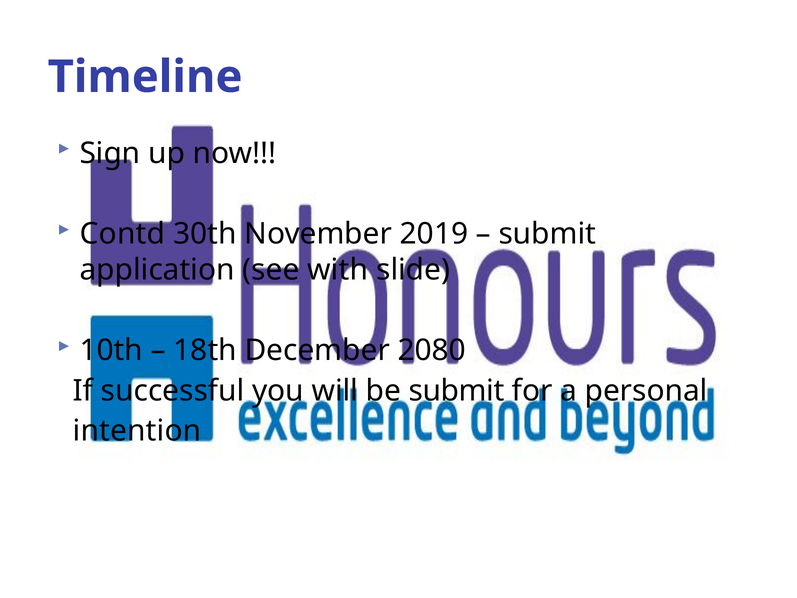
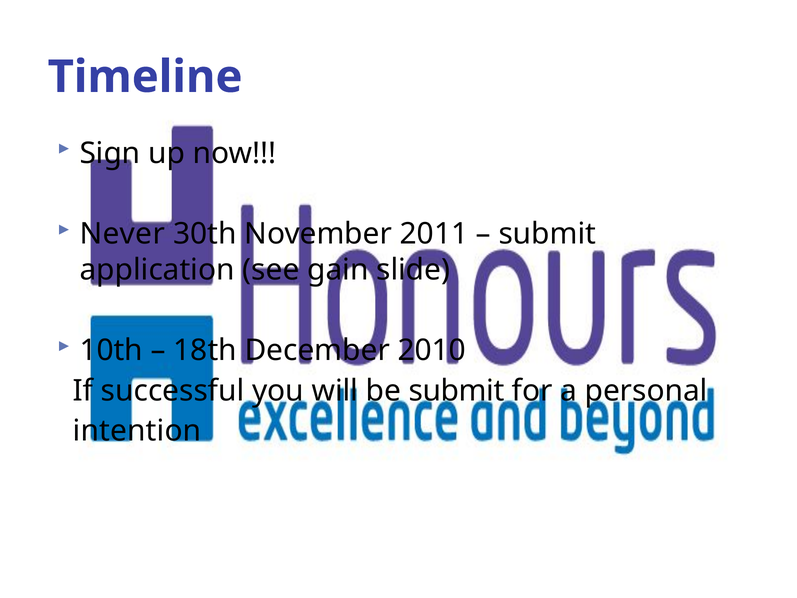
Contd: Contd -> Never (122, 234)
2019: 2019 -> 2011 (434, 234)
with: with -> gain (338, 270)
2080: 2080 -> 2010 (432, 350)
